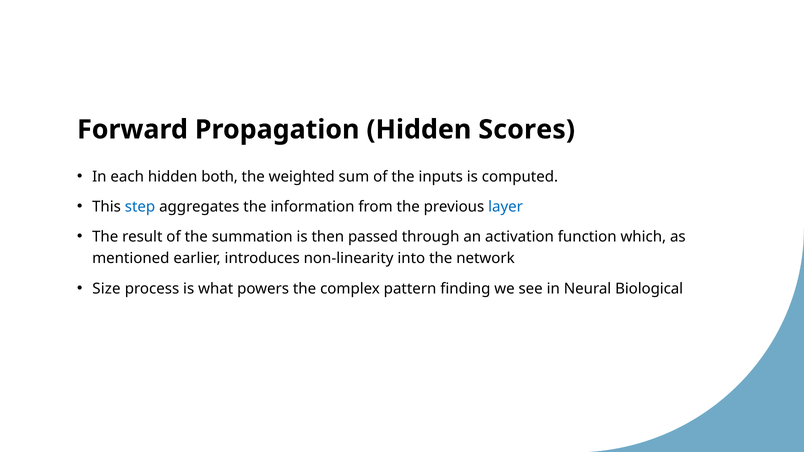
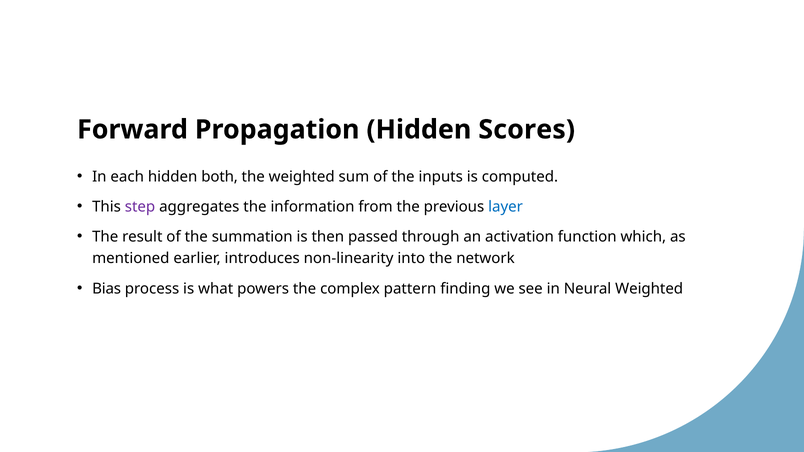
step colour: blue -> purple (140, 207)
Size: Size -> Bias (107, 289)
Neural Biological: Biological -> Weighted (649, 289)
